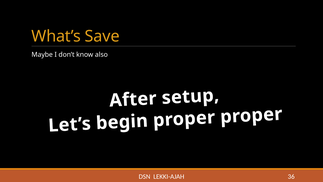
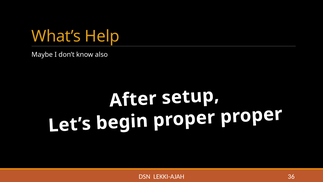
Save: Save -> Help (102, 36)
